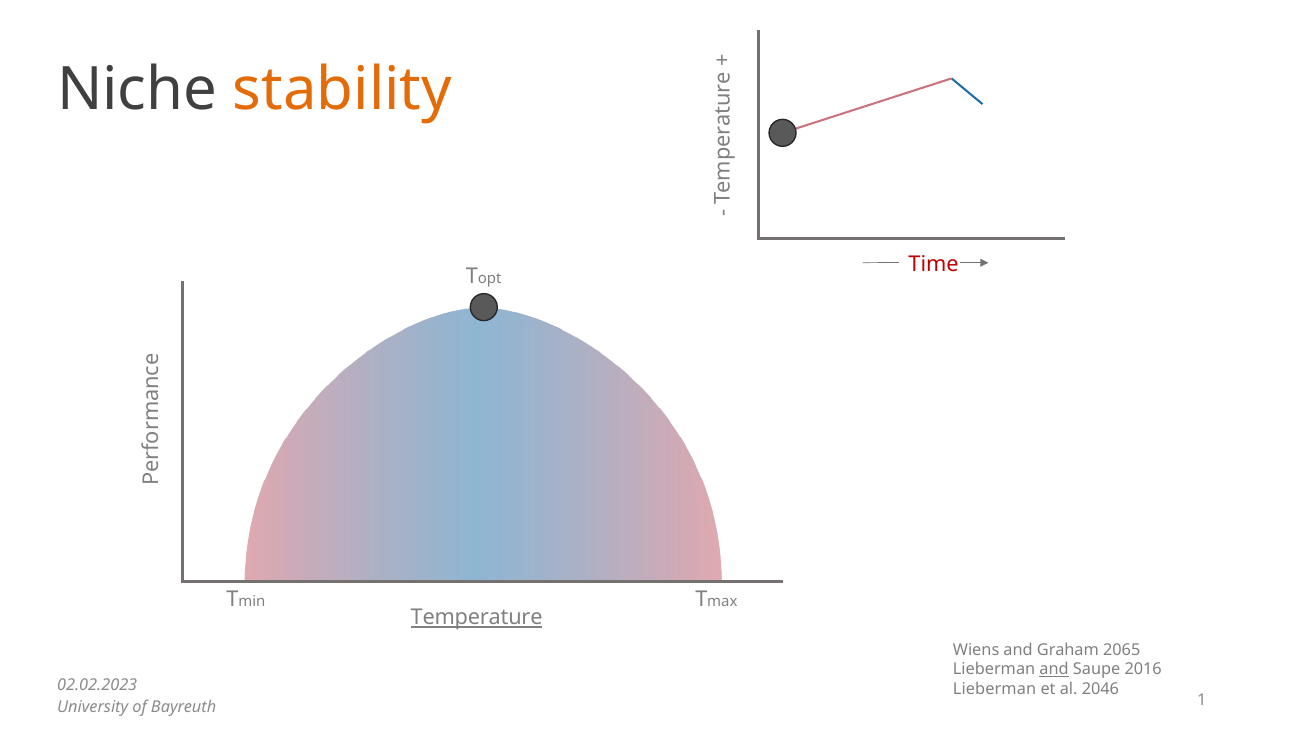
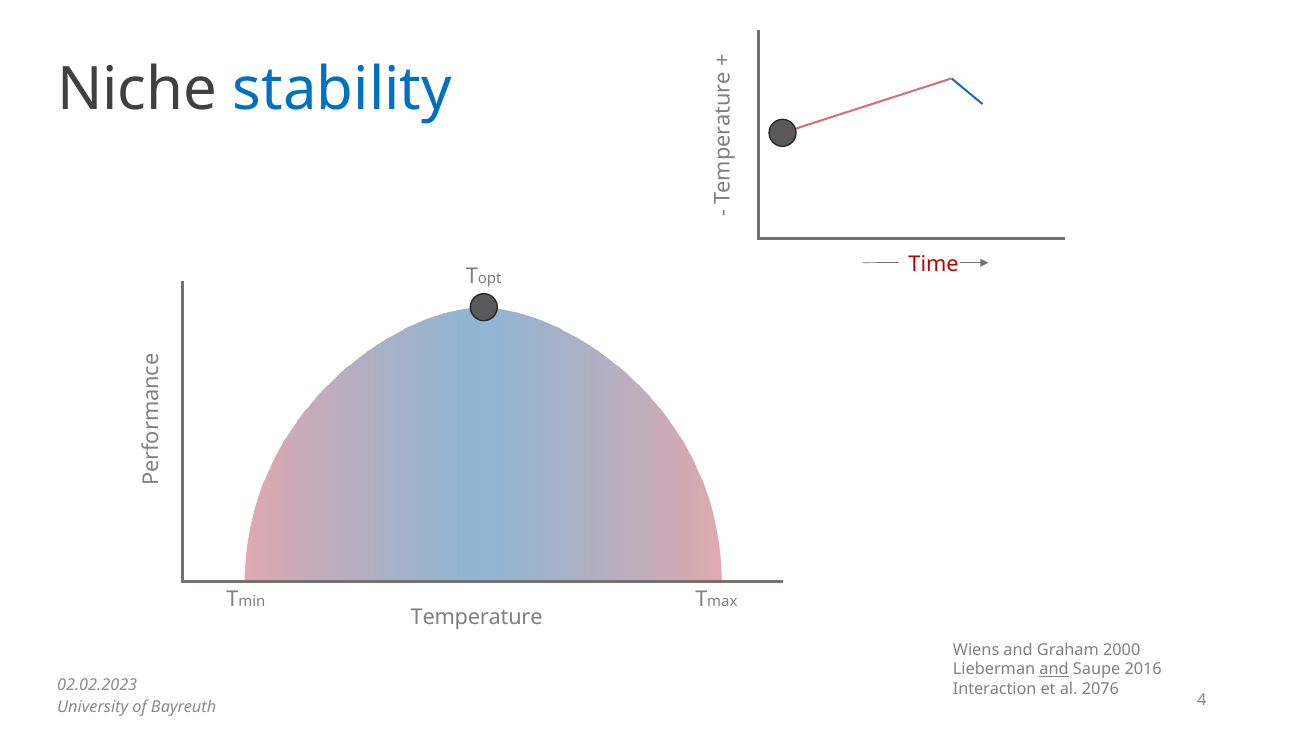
stability colour: orange -> blue (343, 90)
Temperature underline: present -> none (477, 617)
2065: 2065 -> 2000 (1122, 649)
Lieberman: Lieberman -> Interaction (995, 689)
2046: 2046 -> 2076 (1100, 689)
1: 1 -> 4 (1202, 700)
